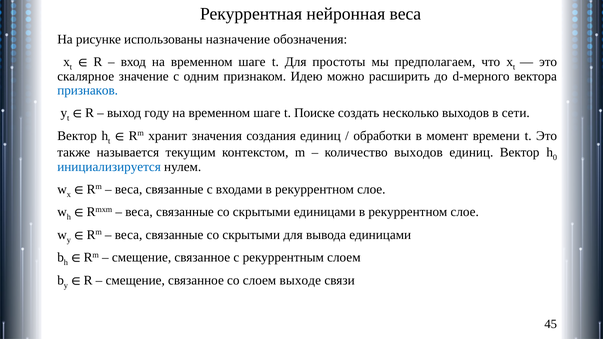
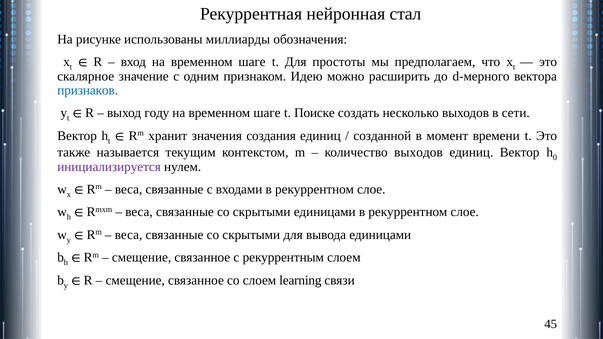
нейронная веса: веса -> стал (405, 14)
назначение: назначение -> миллиарды (238, 40)
обработки: обработки -> созданной (382, 136)
инициализируется colour: blue -> purple (109, 167)
выходе: выходе -> learning (300, 280)
